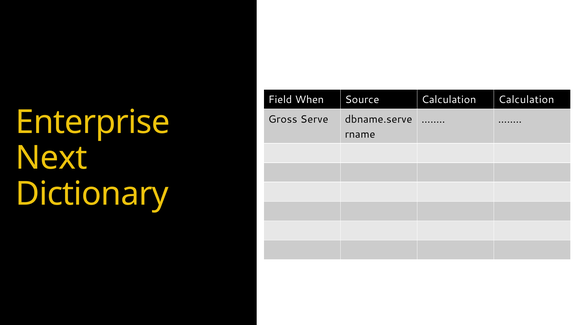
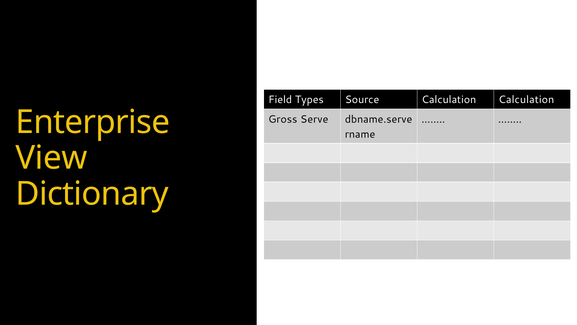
When: When -> Types (309, 100)
Next: Next -> View (51, 158)
